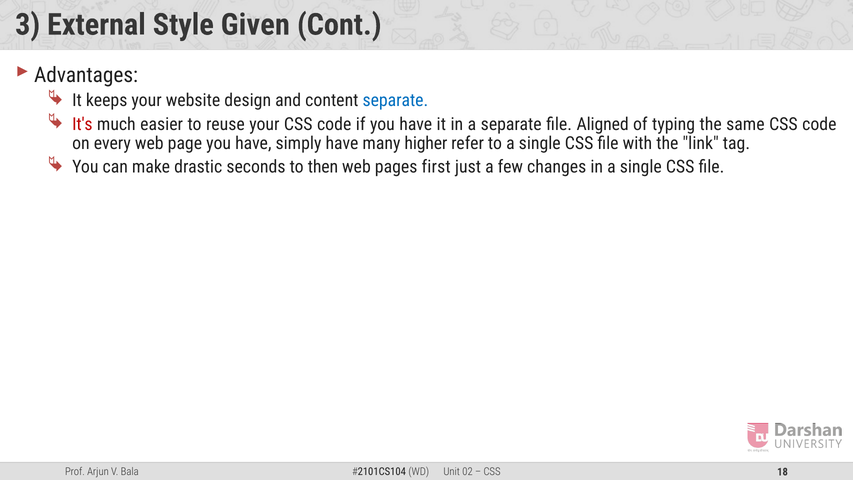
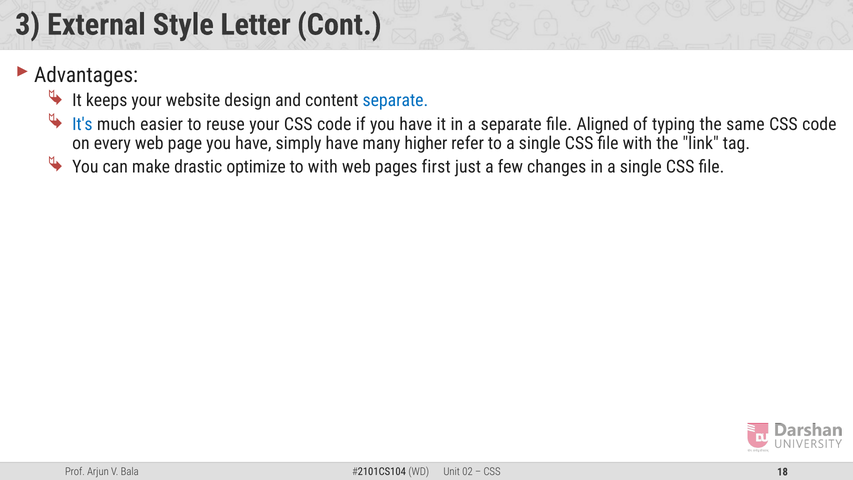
Given: Given -> Letter (256, 25)
It's colour: red -> blue (82, 124)
seconds: seconds -> optimize (256, 167)
to then: then -> with (323, 167)
